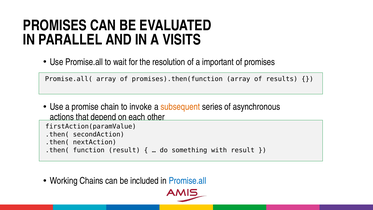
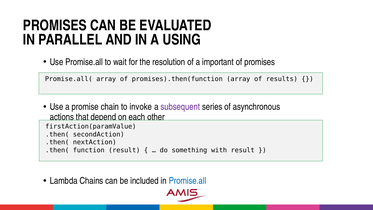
VISITS: VISITS -> USING (182, 40)
subsequent colour: orange -> purple (180, 107)
Working: Working -> Lambda (64, 181)
